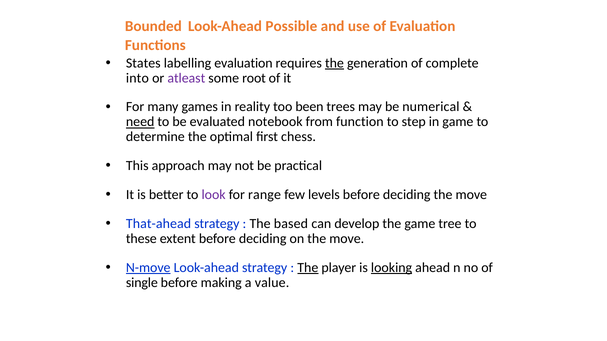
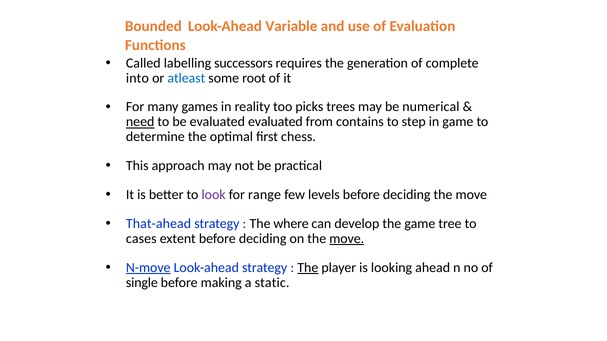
Possible: Possible -> Variable (291, 26)
States: States -> Called (143, 63)
labelling evaluation: evaluation -> successors (243, 63)
the underline: present -> none (334, 63)
atleast colour: purple -> blue (186, 78)
been: been -> picks (309, 107)
evaluated notebook: notebook -> evaluated (275, 122)
function: function -> contains (360, 122)
based: based -> where (291, 224)
these: these -> cases (141, 239)
move underline: none -> present (347, 239)
looking underline: present -> none (392, 268)
value: value -> static (272, 283)
